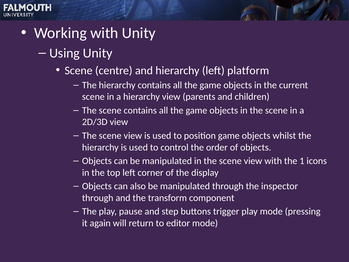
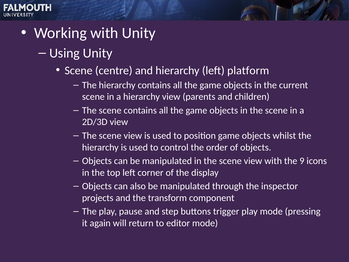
1: 1 -> 9 (302, 161)
through: through -> projects (98, 198)
